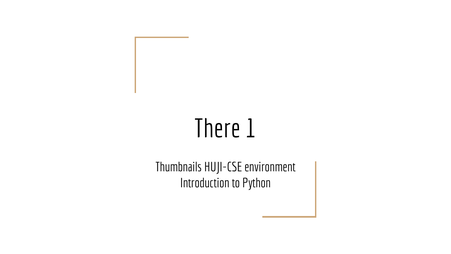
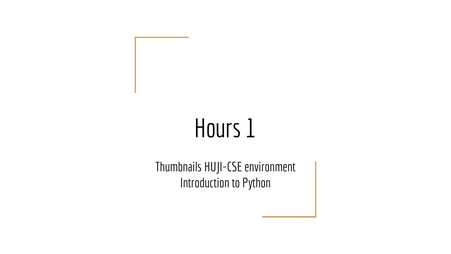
There: There -> Hours (218, 129)
